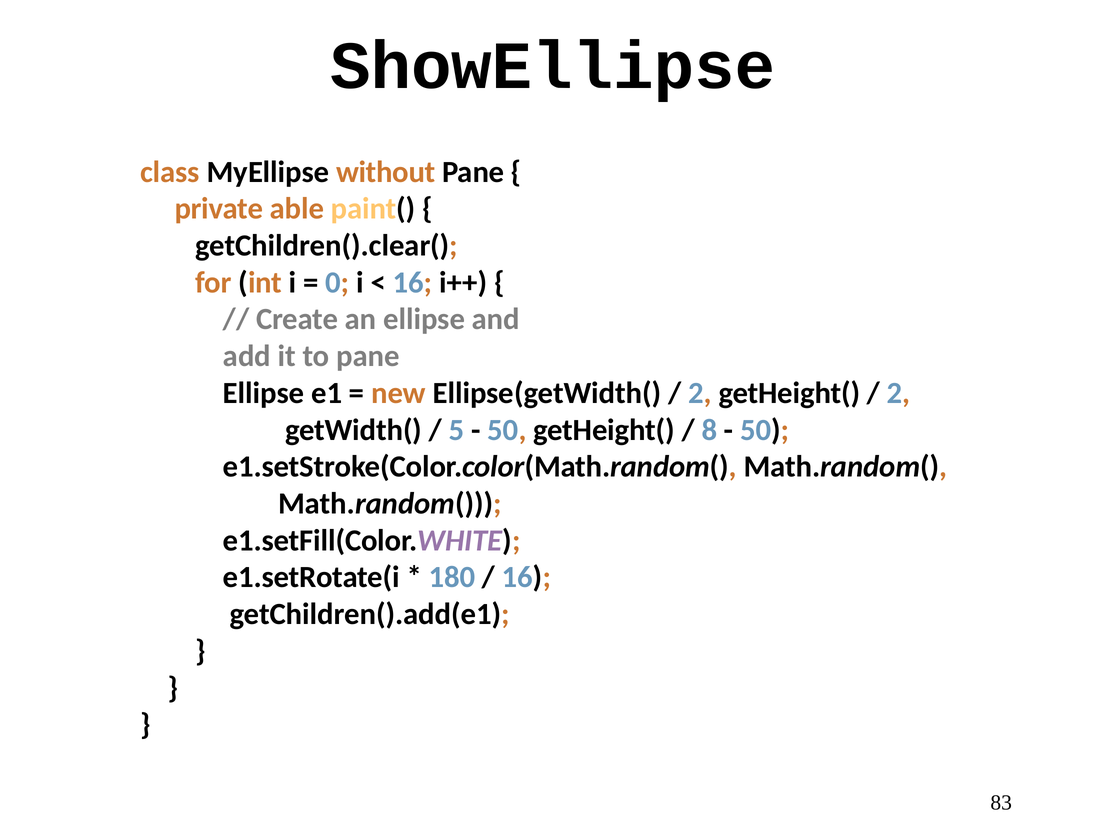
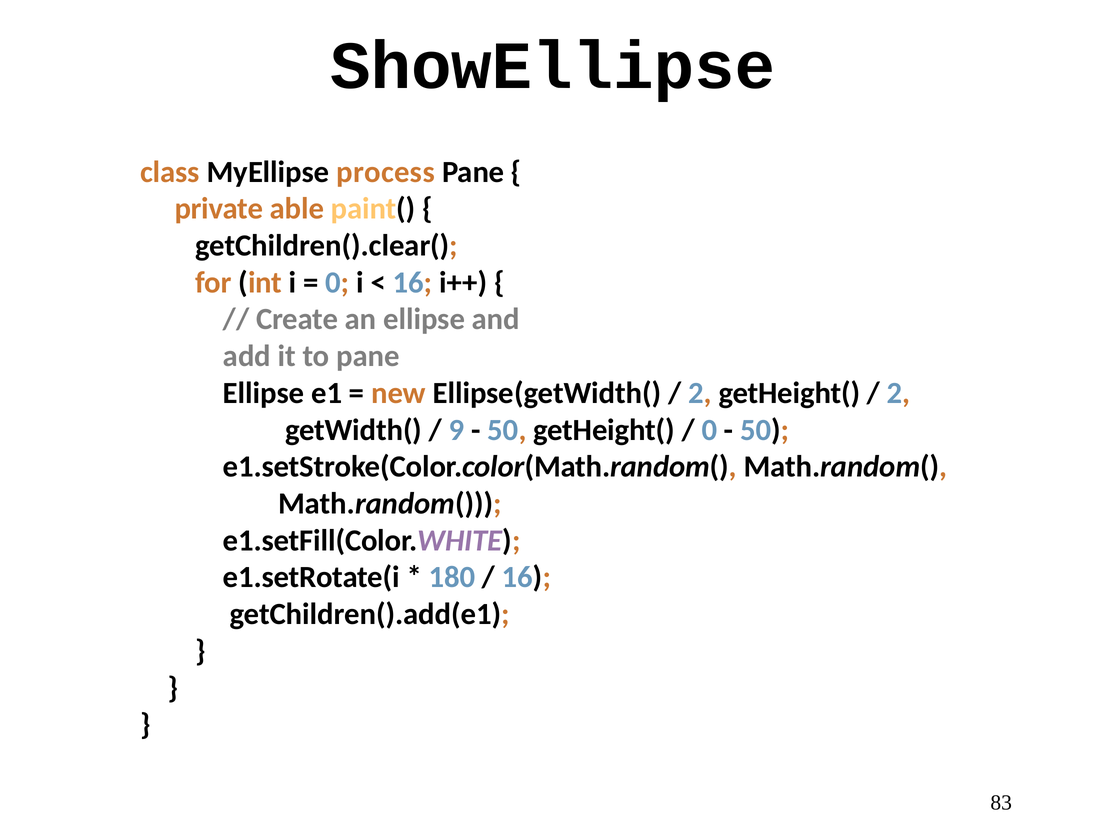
without: without -> process (386, 172)
5: 5 -> 9 (457, 430)
8: 8 -> 0 (709, 430)
